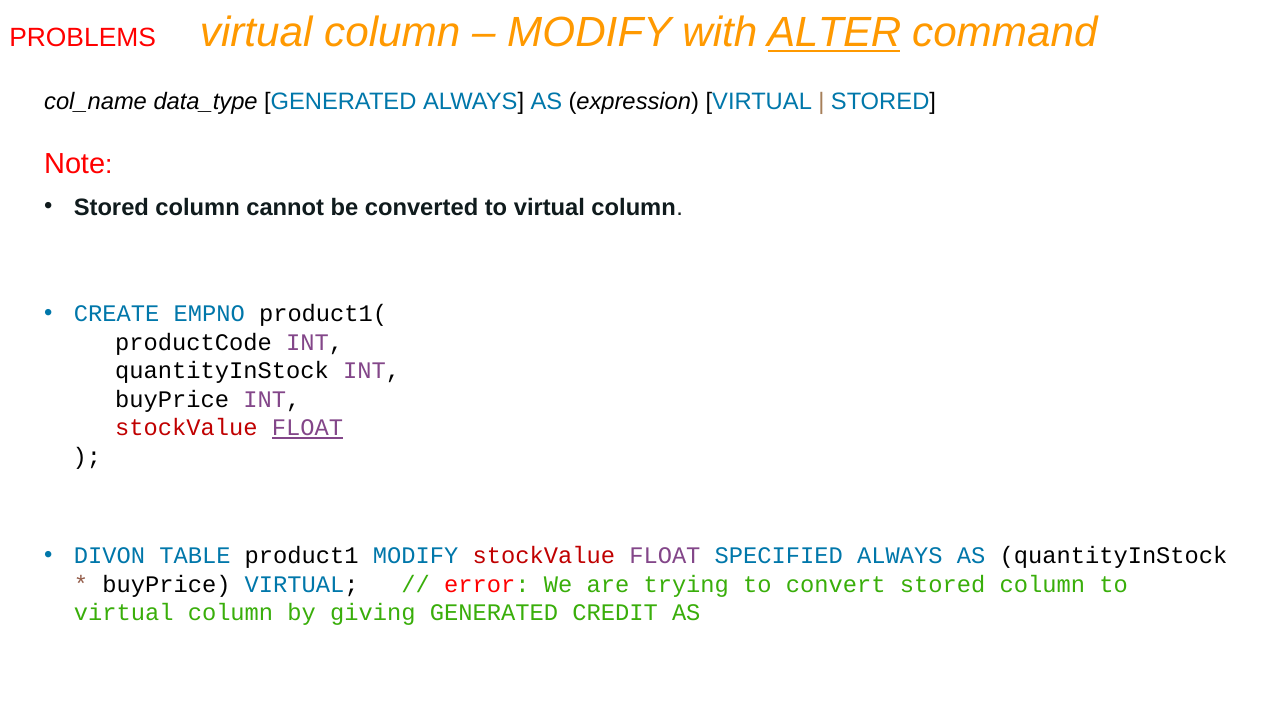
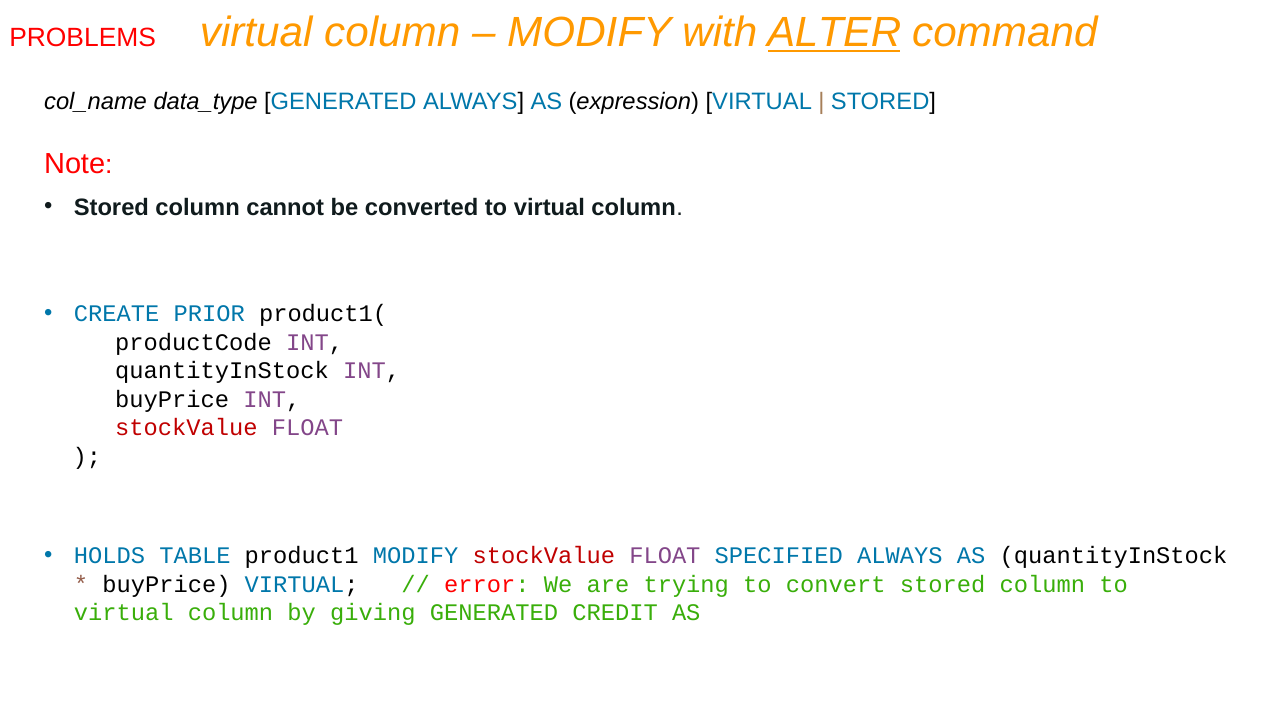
EMPNO: EMPNO -> PRIOR (209, 314)
FLOAT underline: present -> none (308, 428)
DIVON: DIVON -> HOLDS (109, 556)
